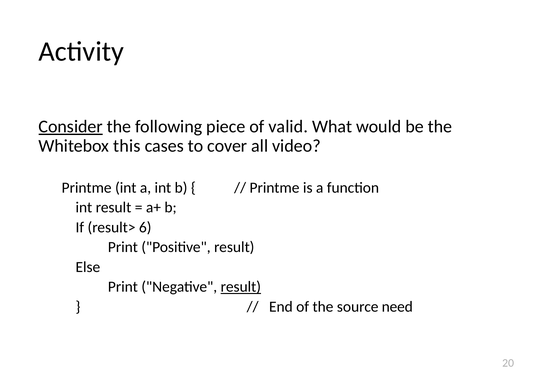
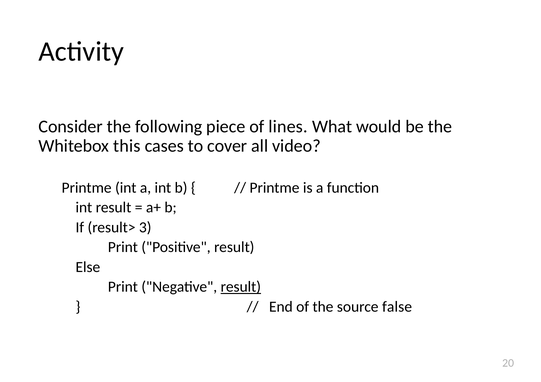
Consider underline: present -> none (71, 127)
valid: valid -> lines (288, 127)
6: 6 -> 3 (145, 227)
need: need -> false (397, 307)
